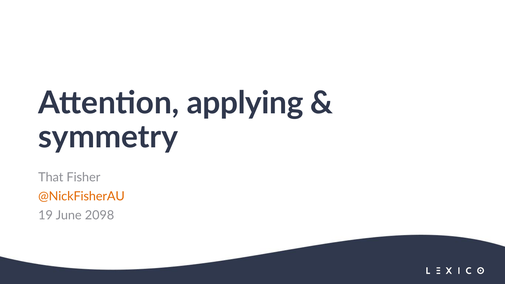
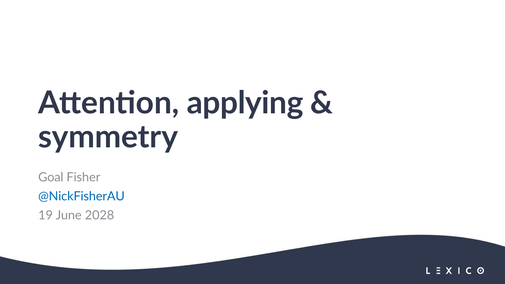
That: That -> Goal (51, 178)
@NickFisherAU colour: orange -> blue (81, 196)
2098: 2098 -> 2028 (100, 215)
